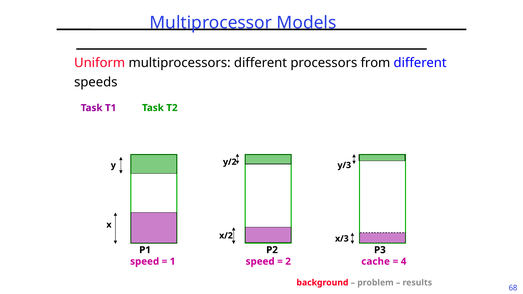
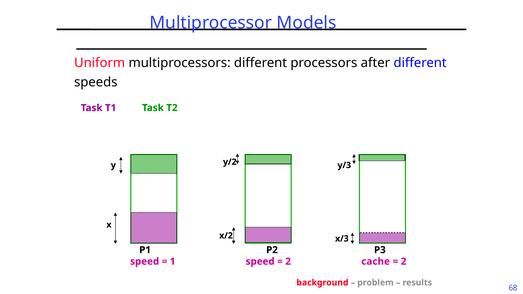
from: from -> after (375, 63)
4: 4 -> 2 (404, 262)
